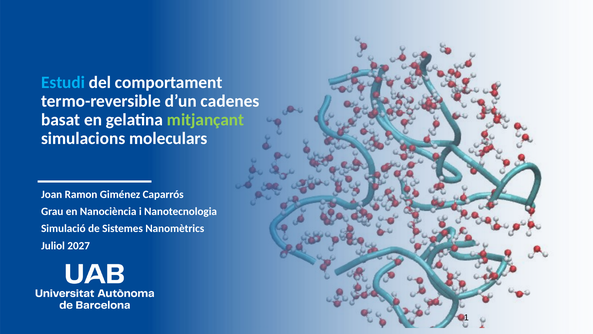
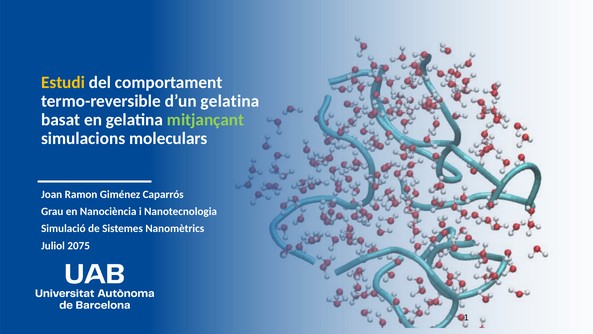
Estudi colour: light blue -> yellow (63, 82)
d’un cadenes: cadenes -> gelatina (230, 101)
2027: 2027 -> 2075 (79, 245)
